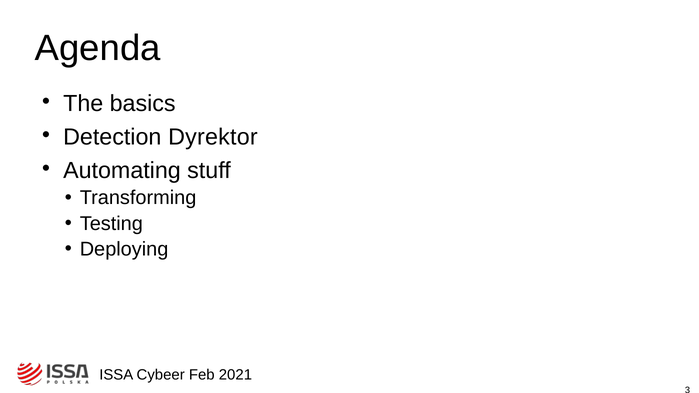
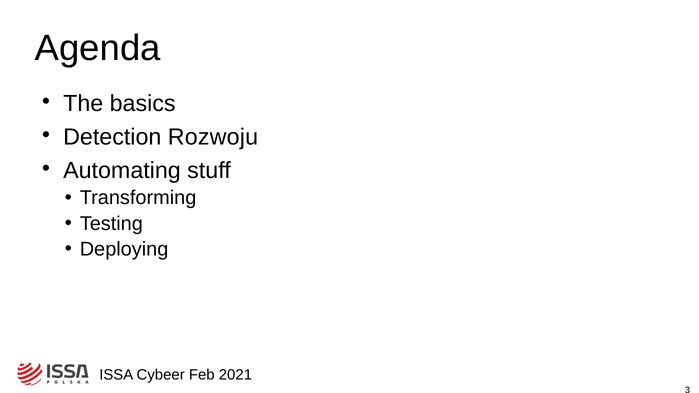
Dyrektor: Dyrektor -> Rozwoju (213, 137)
